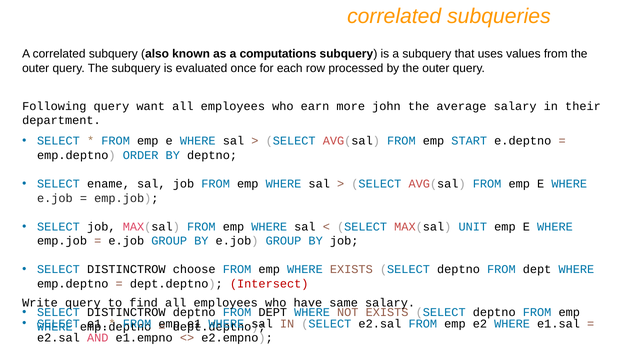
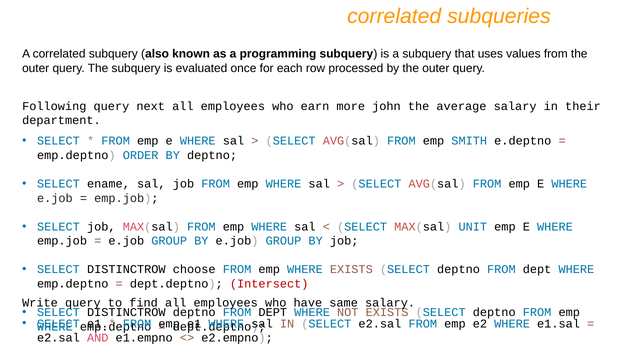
computations: computations -> programming (278, 54)
want: want -> next (151, 106)
START: START -> SMITH (469, 141)
